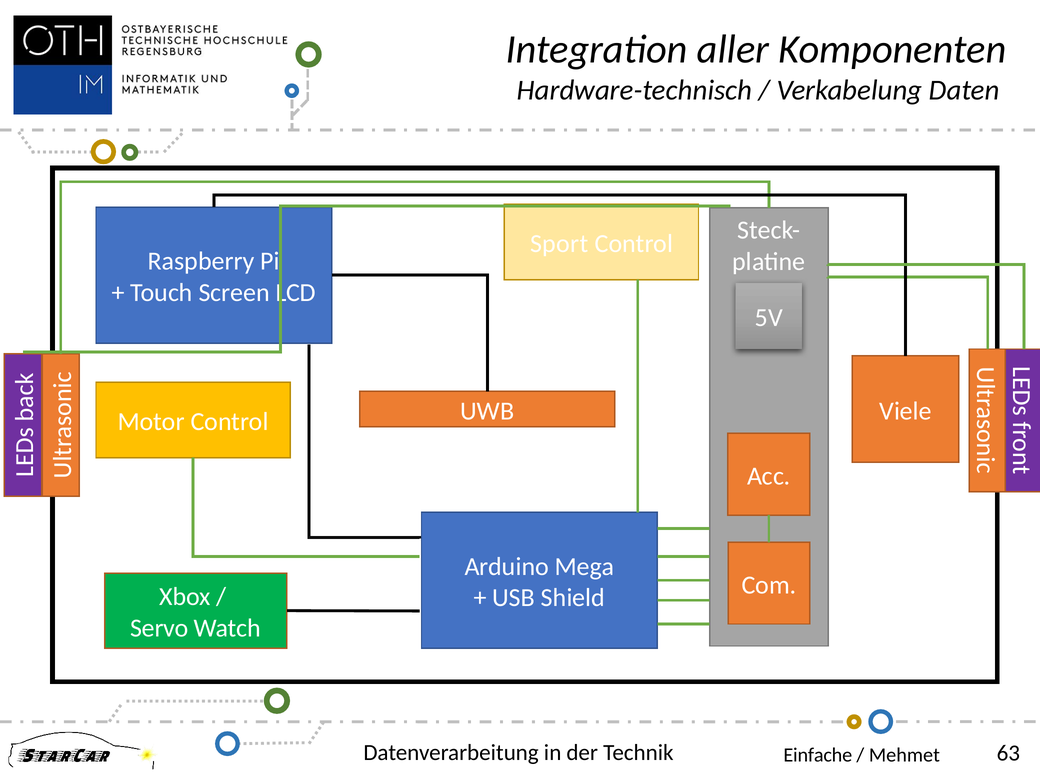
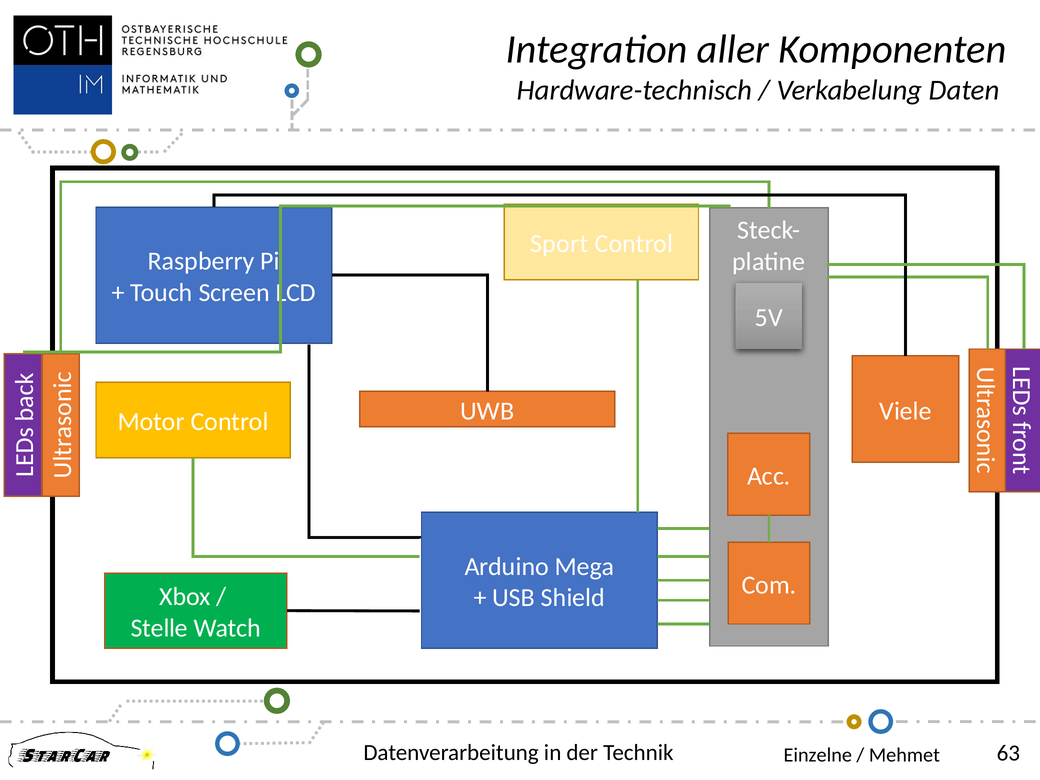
Servo: Servo -> Stelle (159, 628)
Einfache: Einfache -> Einzelne (818, 755)
